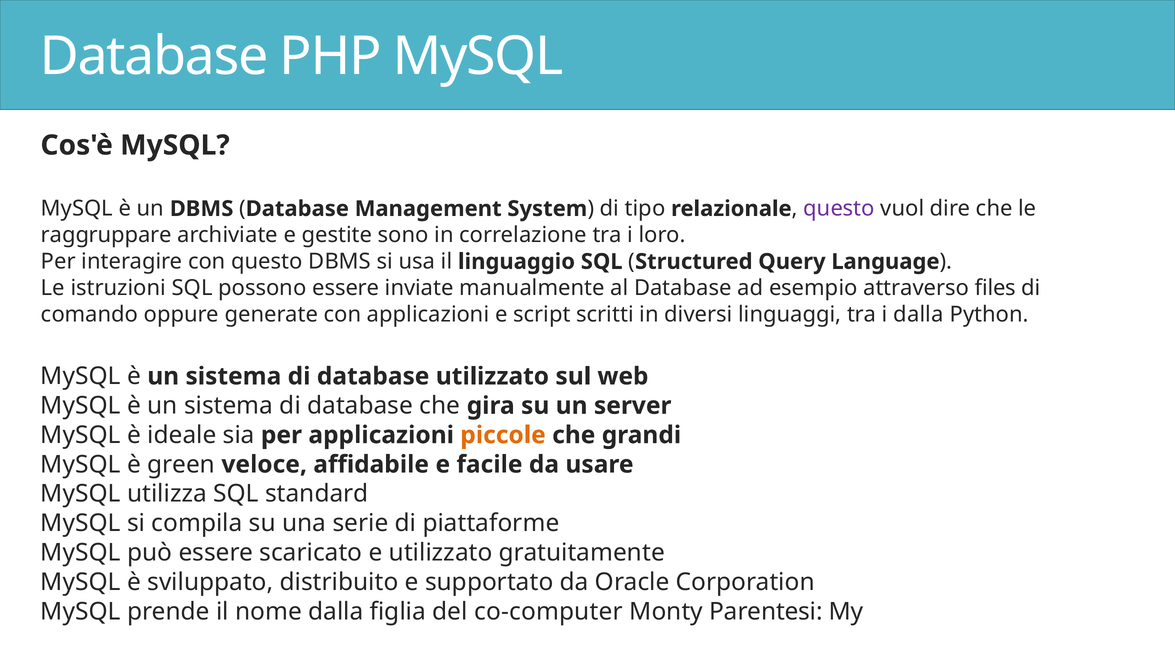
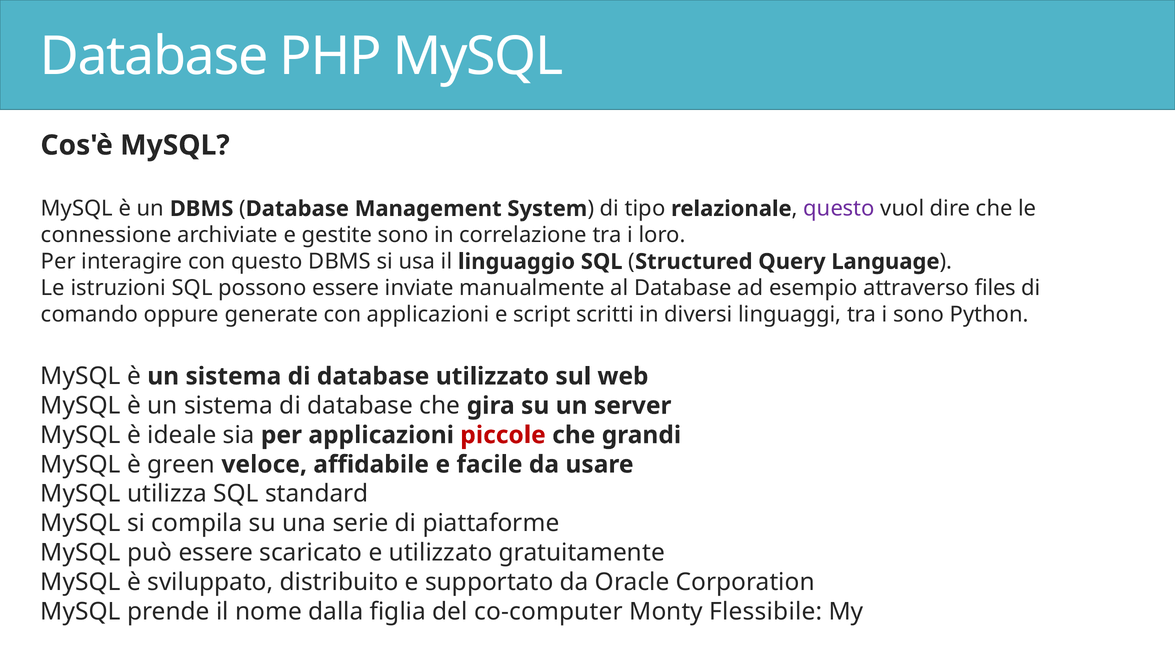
raggruppare: raggruppare -> connessione (106, 235)
i dalla: dalla -> sono (919, 314)
piccole colour: orange -> red (503, 435)
Parentesi: Parentesi -> Flessibile (766, 611)
